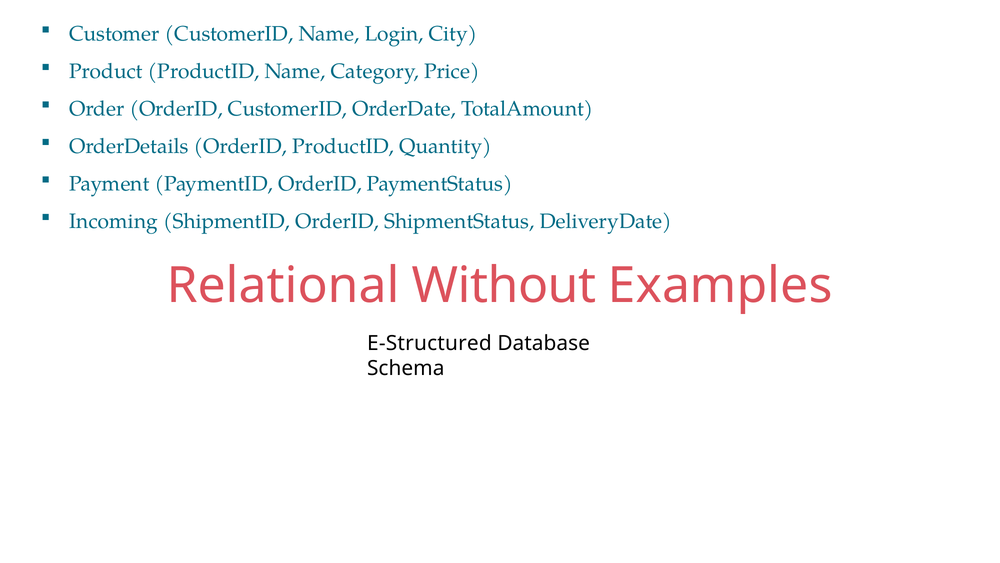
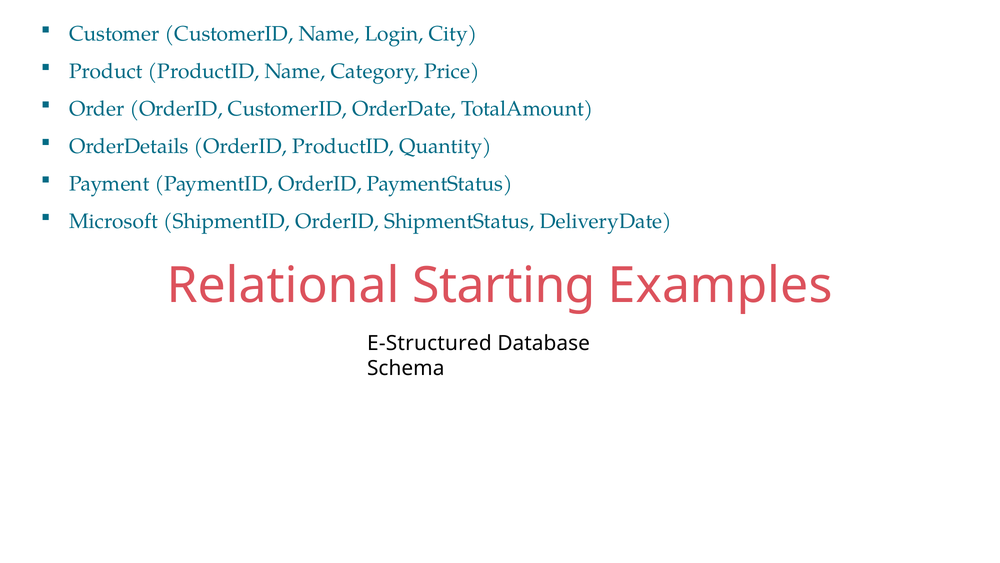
Incoming: Incoming -> Microsoft (114, 221)
Without: Without -> Starting (504, 286)
